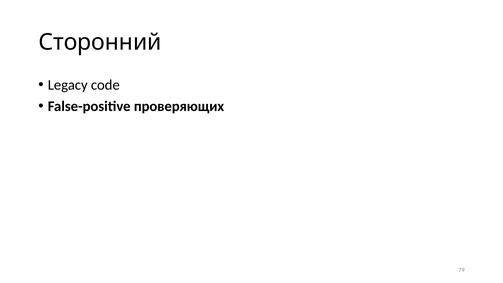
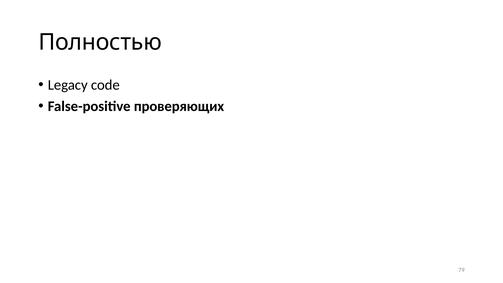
Сторонний: Сторонний -> Полностью (100, 42)
